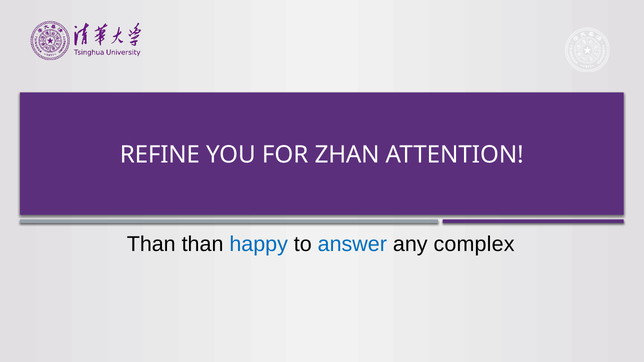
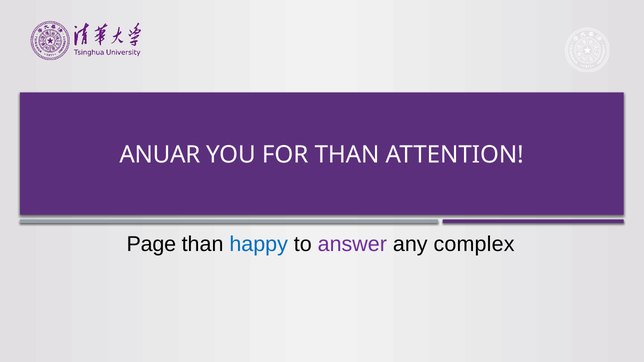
REFINE: REFINE -> ANUAR (160, 155)
FOR ZHAN: ZHAN -> THAN (347, 155)
Than: Than -> Page (151, 244)
answer colour: blue -> purple (352, 244)
